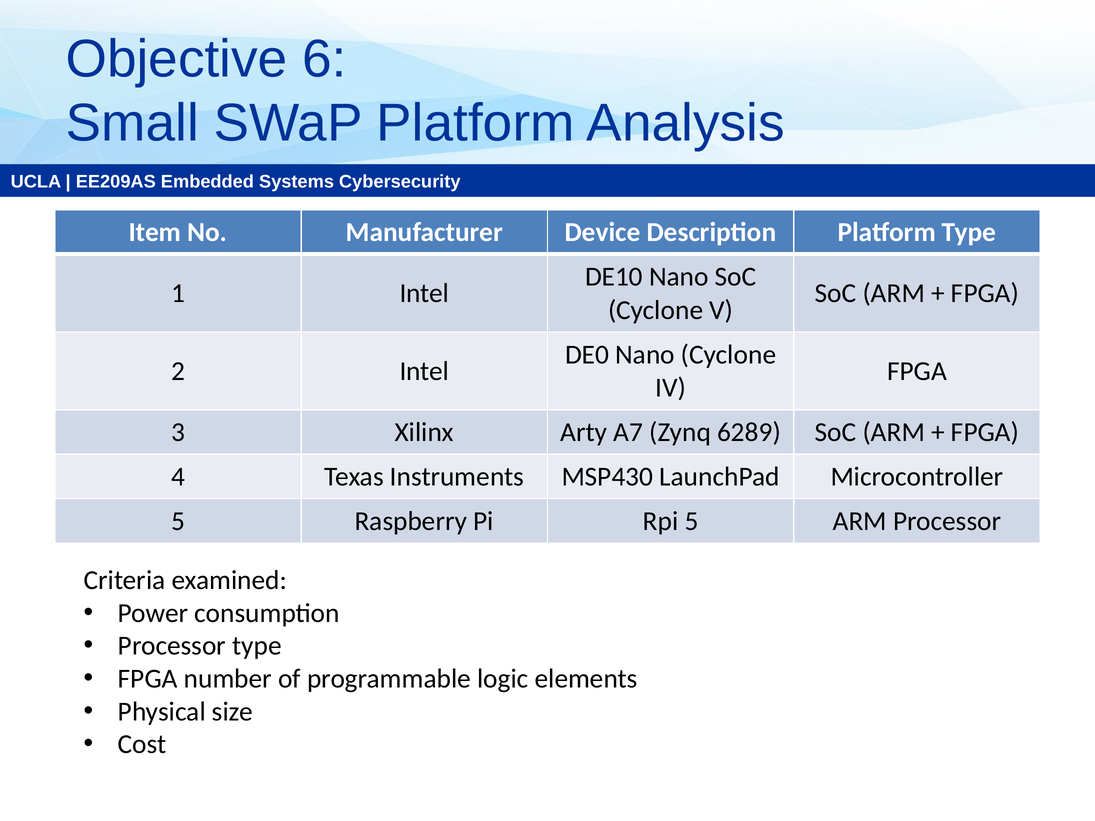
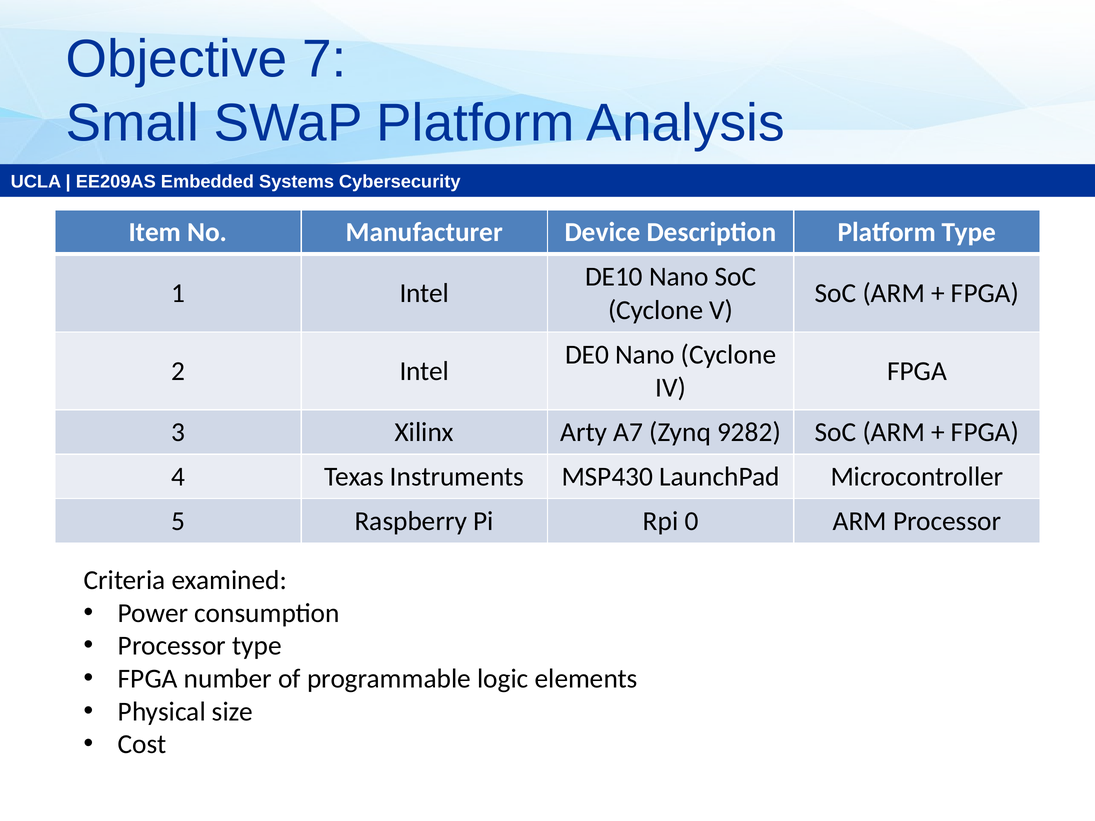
6: 6 -> 7 (325, 59)
6289: 6289 -> 9282 (749, 432)
Rpi 5: 5 -> 0 (691, 521)
